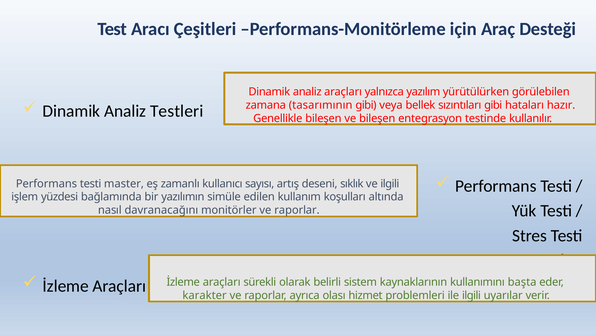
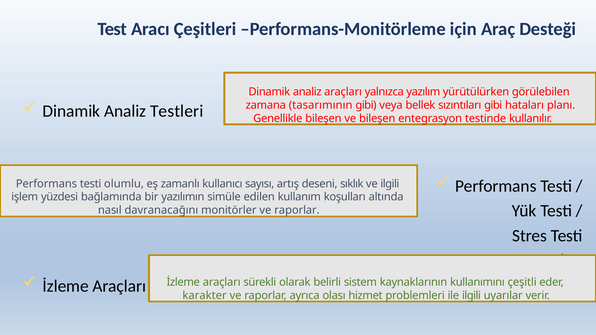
hazır: hazır -> planı (561, 105)
master: master -> olumlu (124, 184)
başta: başta -> çeşitli (522, 282)
